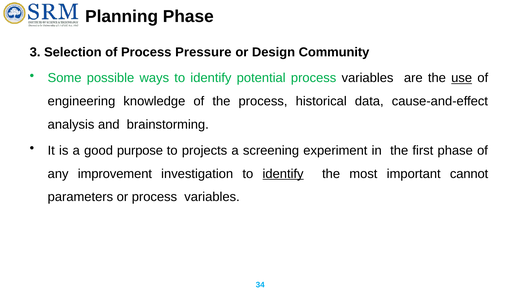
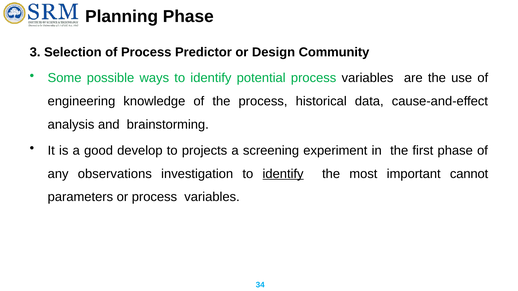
Pressure: Pressure -> Predictor (203, 52)
use underline: present -> none (462, 78)
purpose: purpose -> develop (140, 151)
improvement: improvement -> observations (115, 174)
